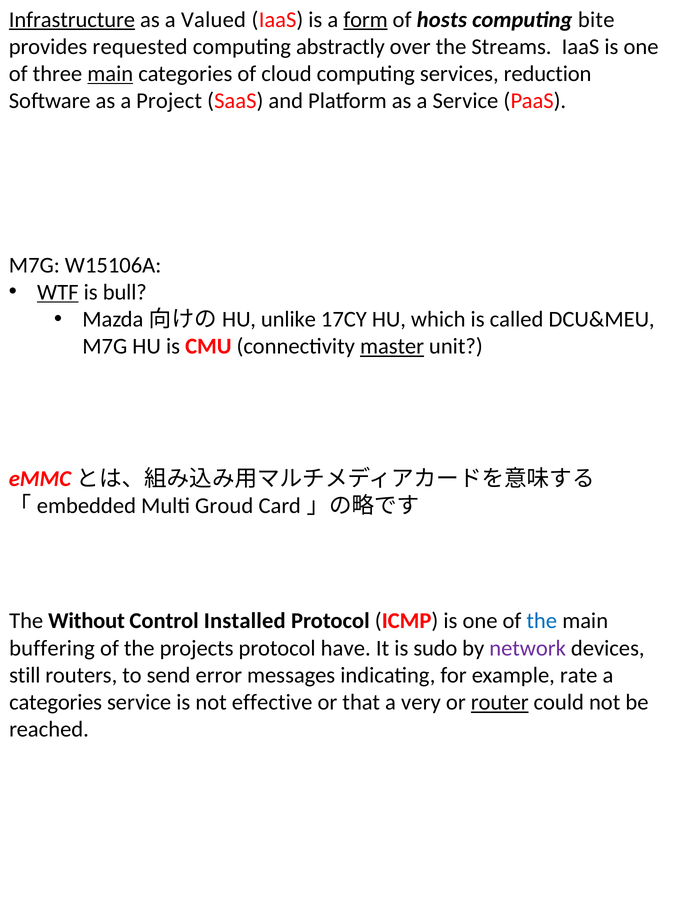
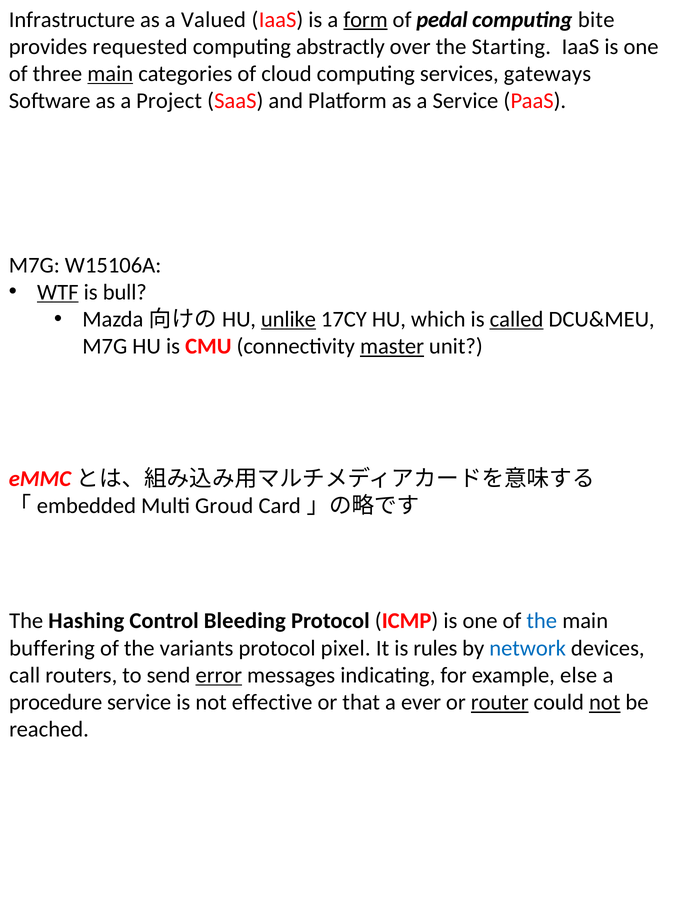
Infrastructure underline: present -> none (72, 20)
hosts: hosts -> pedal (442, 20)
Streams: Streams -> Starting (511, 47)
reduction: reduction -> gateways (547, 74)
unlike underline: none -> present (288, 319)
called underline: none -> present (517, 319)
Without: Without -> Hashing (86, 621)
Installed: Installed -> Bleeding (245, 621)
projects: projects -> variants (197, 648)
have: have -> pixel (346, 648)
sudo: sudo -> rules (435, 648)
network colour: purple -> blue (528, 648)
still: still -> call (25, 675)
error underline: none -> present (219, 675)
rate: rate -> else (579, 675)
categories: categories -> procedure (56, 702)
very: very -> ever (421, 702)
not underline: none -> present (605, 702)
